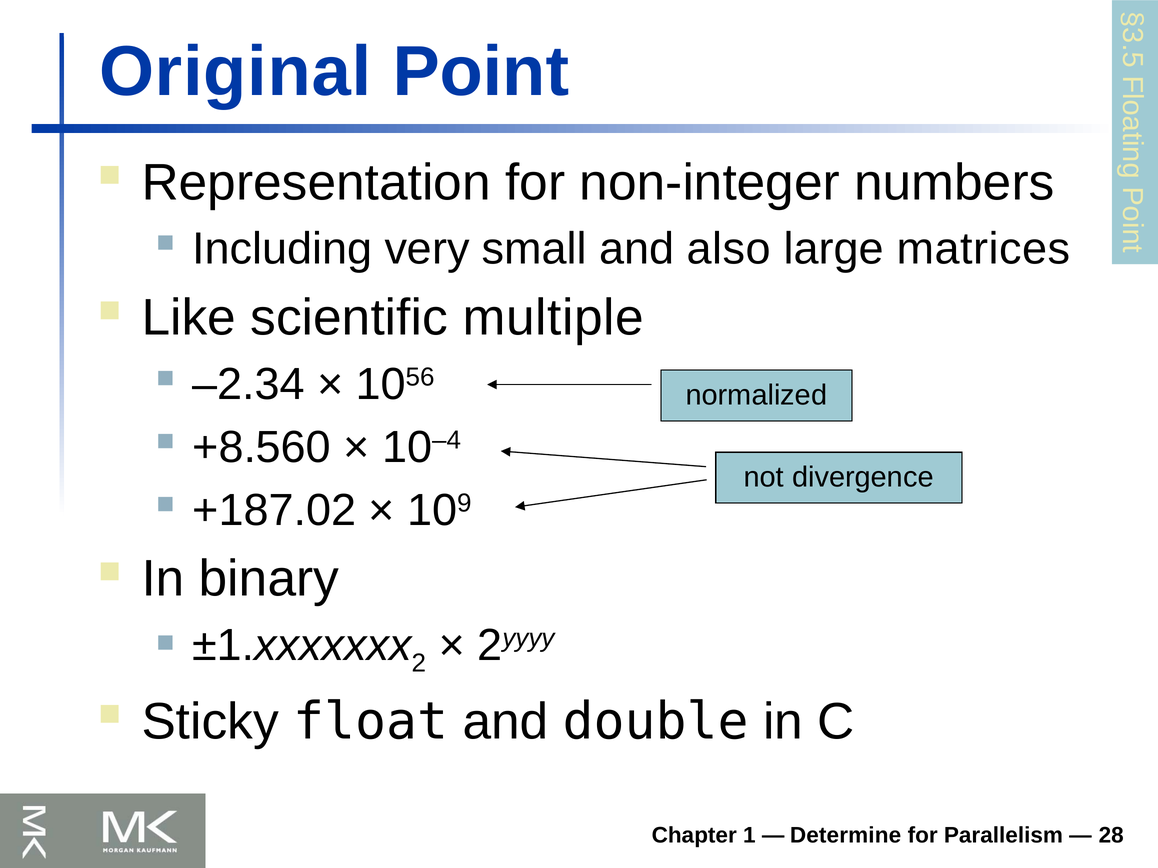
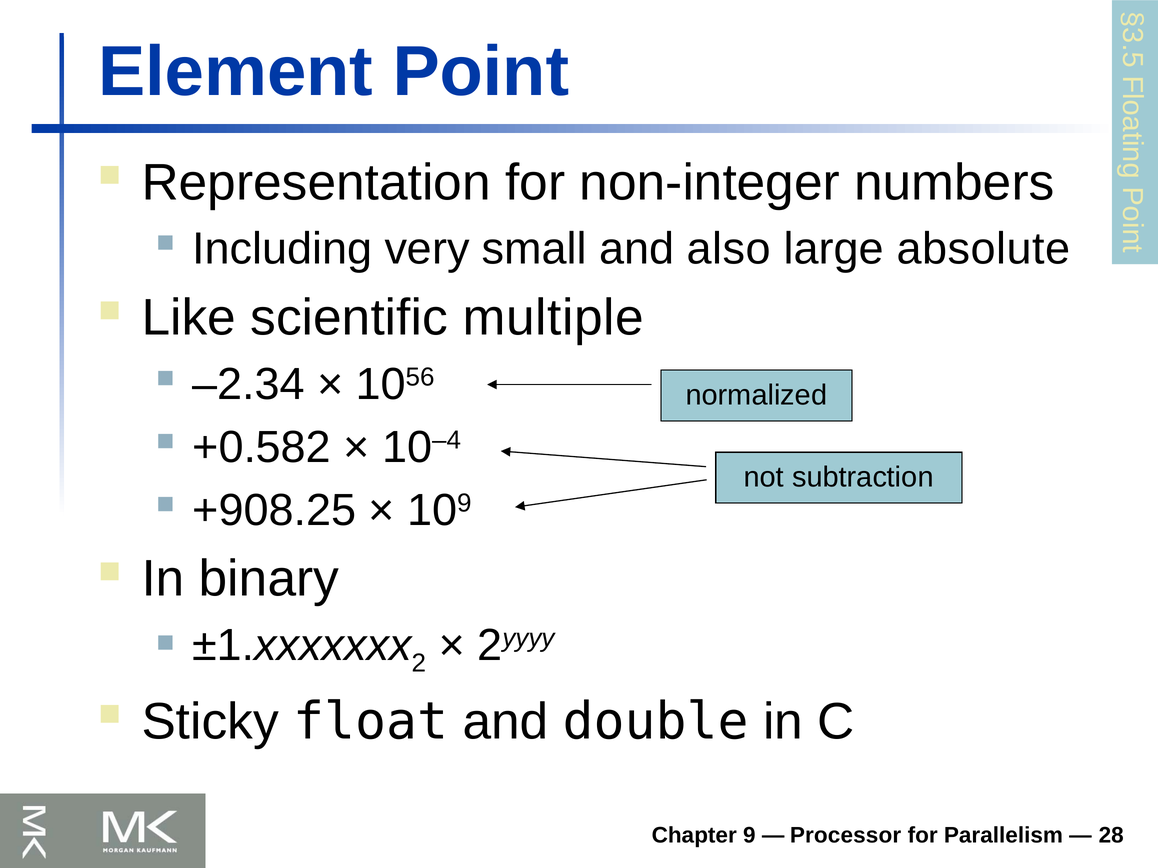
Original: Original -> Element (236, 72)
matrices: matrices -> absolute (984, 249)
+8.560: +8.560 -> +0.582 (262, 448)
divergence: divergence -> subtraction (863, 478)
+187.02: +187.02 -> +908.25 (274, 511)
1: 1 -> 9 (749, 836)
Determine: Determine -> Processor (846, 836)
